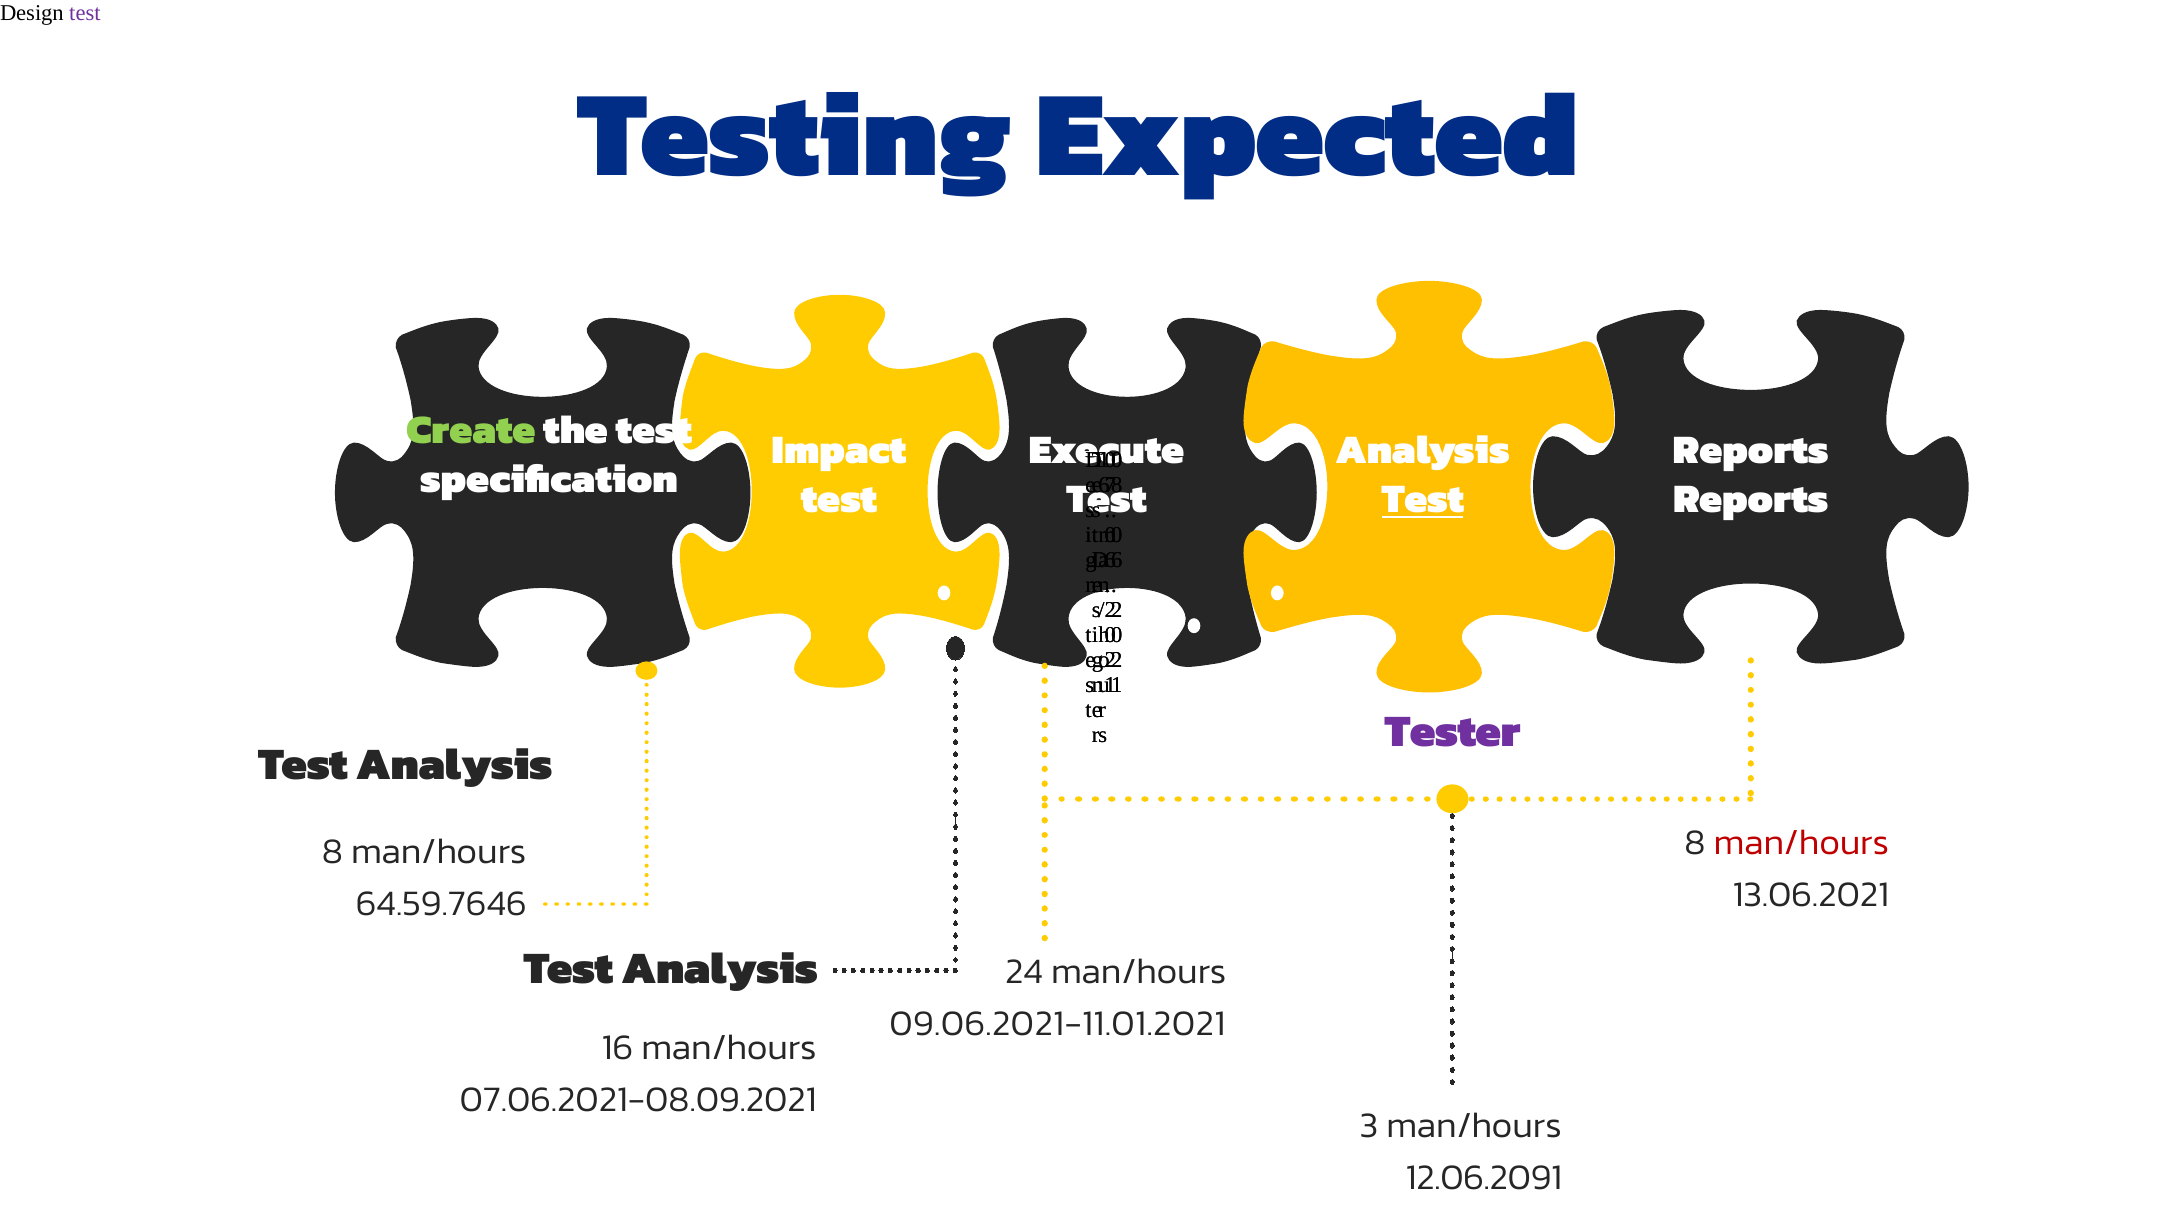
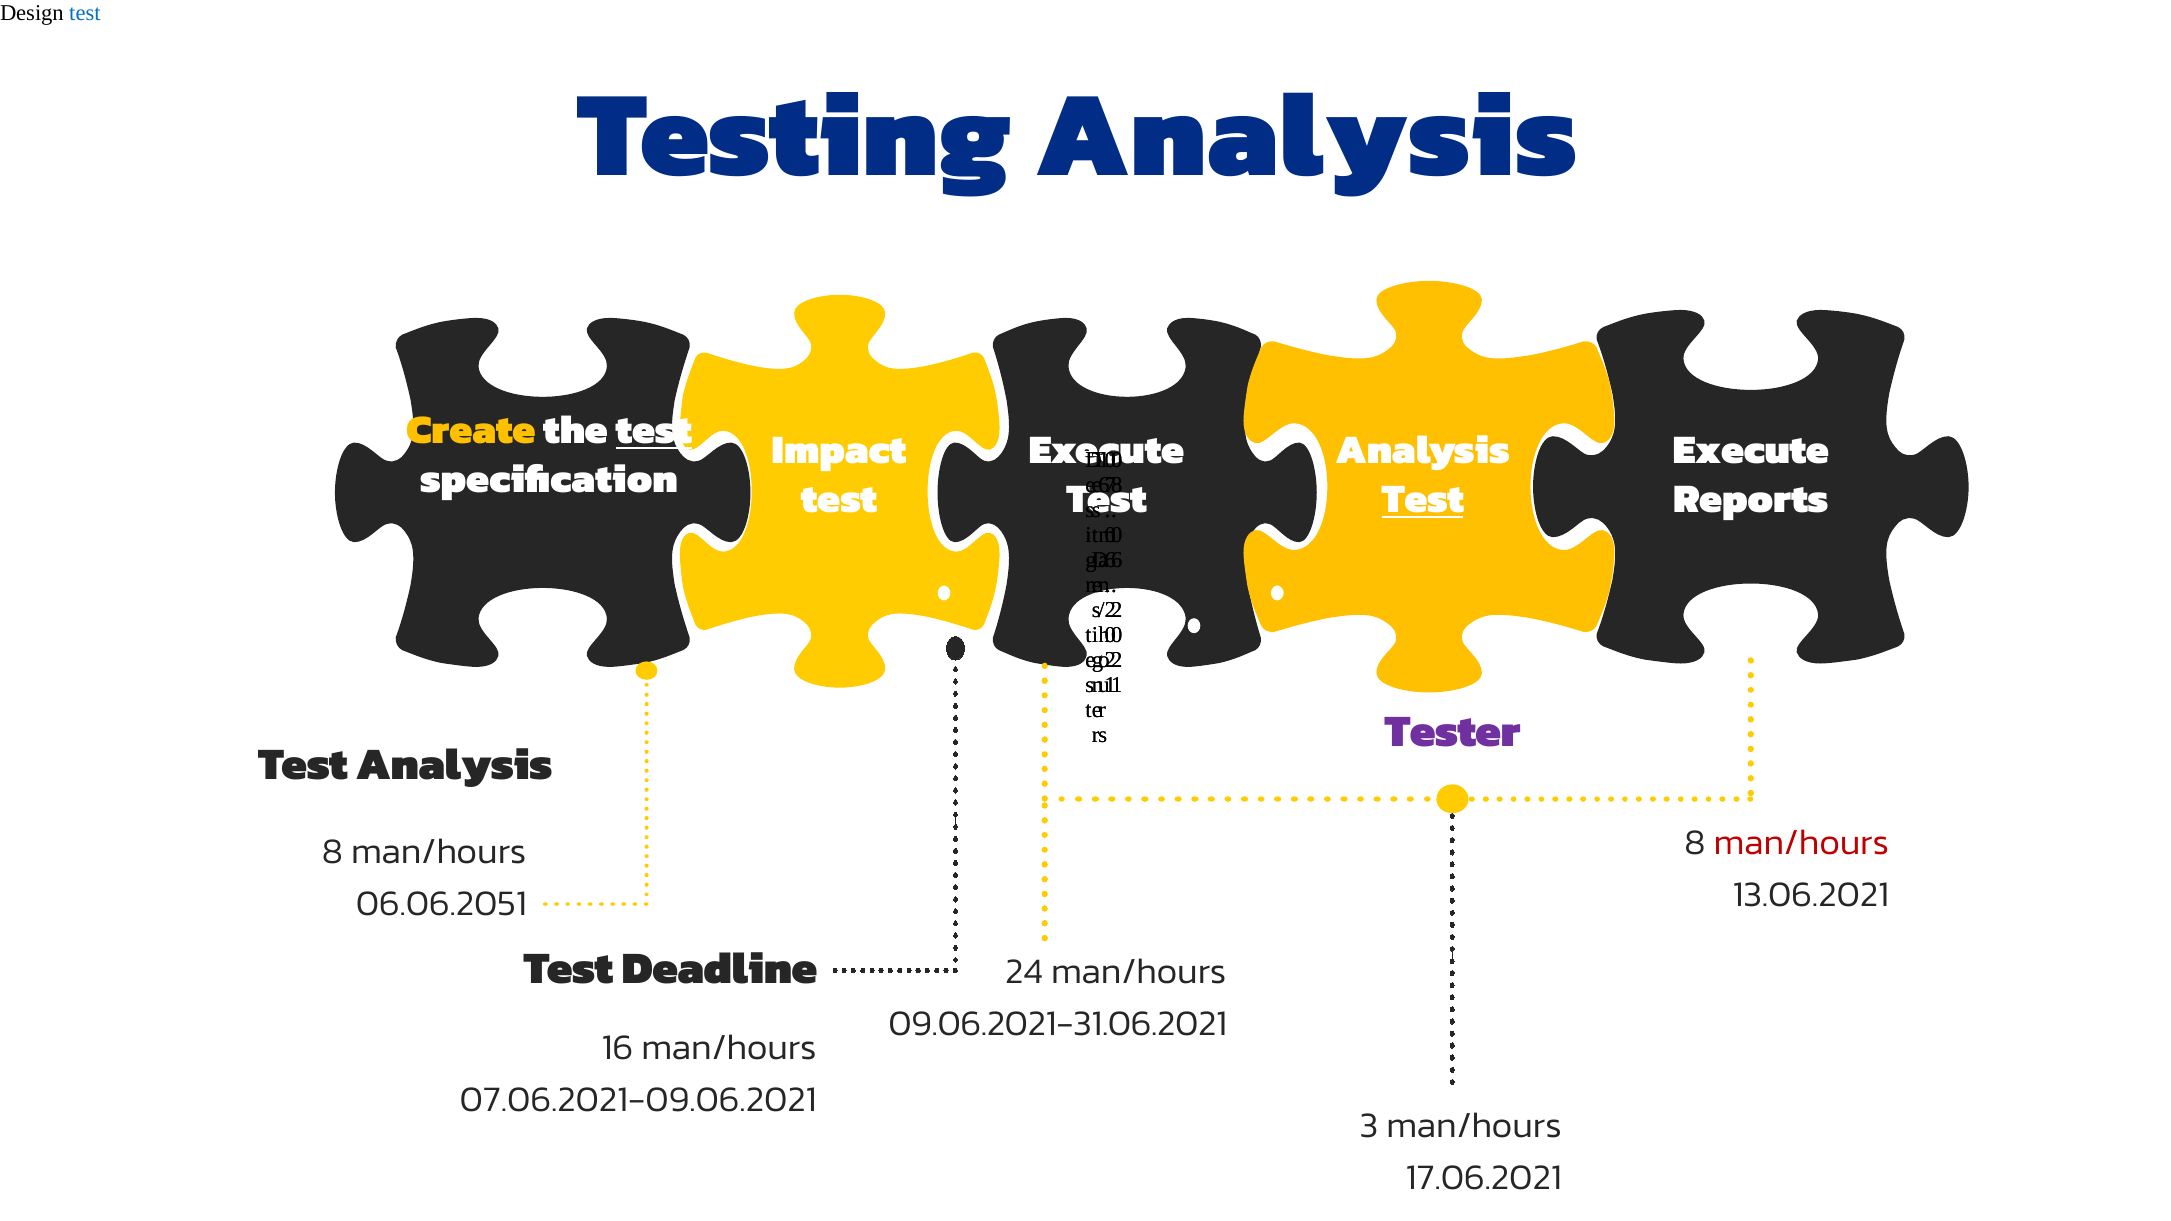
test colour: purple -> blue (85, 13)
Testing Expected: Expected -> Analysis (1306, 135)
Create colour: light green -> yellow (471, 430)
test underline: none -> present (654, 430)
Reports: Reports -> Execute (1751, 451)
64.59.7646: 64.59.7646 -> 06.06.2051 (441, 904)
Analysis: Analysis -> Deadline (720, 969)
09.06.2021-11.01.2021: 09.06.2021-11.01.2021 -> 09.06.2021-31.06.2021 (1058, 1023)
07.06.2021-08.09.2021: 07.06.2021-08.09.2021 -> 07.06.2021-09.06.2021 (638, 1100)
12.06.2091: 12.06.2091 -> 17.06.2021 (1484, 1178)
